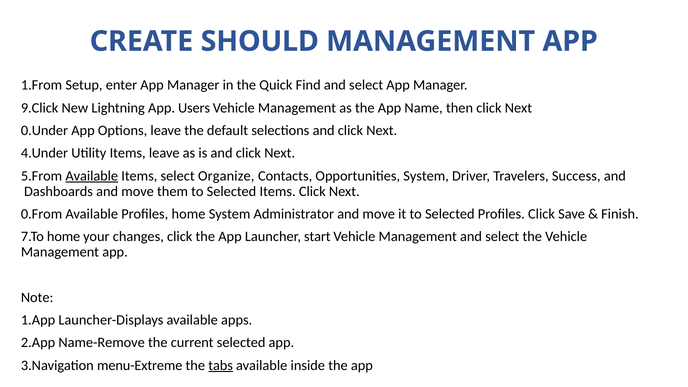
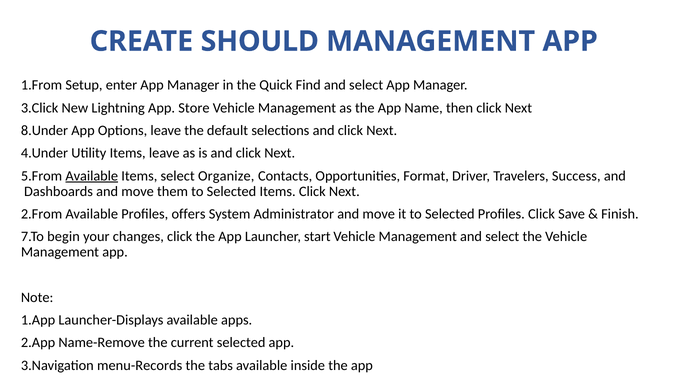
9.Click: 9.Click -> 3.Click (40, 108)
Users: Users -> Store (194, 108)
0.Under: 0.Under -> 8.Under (44, 131)
Opportunities System: System -> Format (426, 176)
0.From: 0.From -> 2.From (42, 214)
Profiles home: home -> offers (189, 214)
7.To home: home -> begin (63, 237)
menu-Extreme: menu-Extreme -> menu-Records (140, 365)
tabs underline: present -> none (221, 365)
